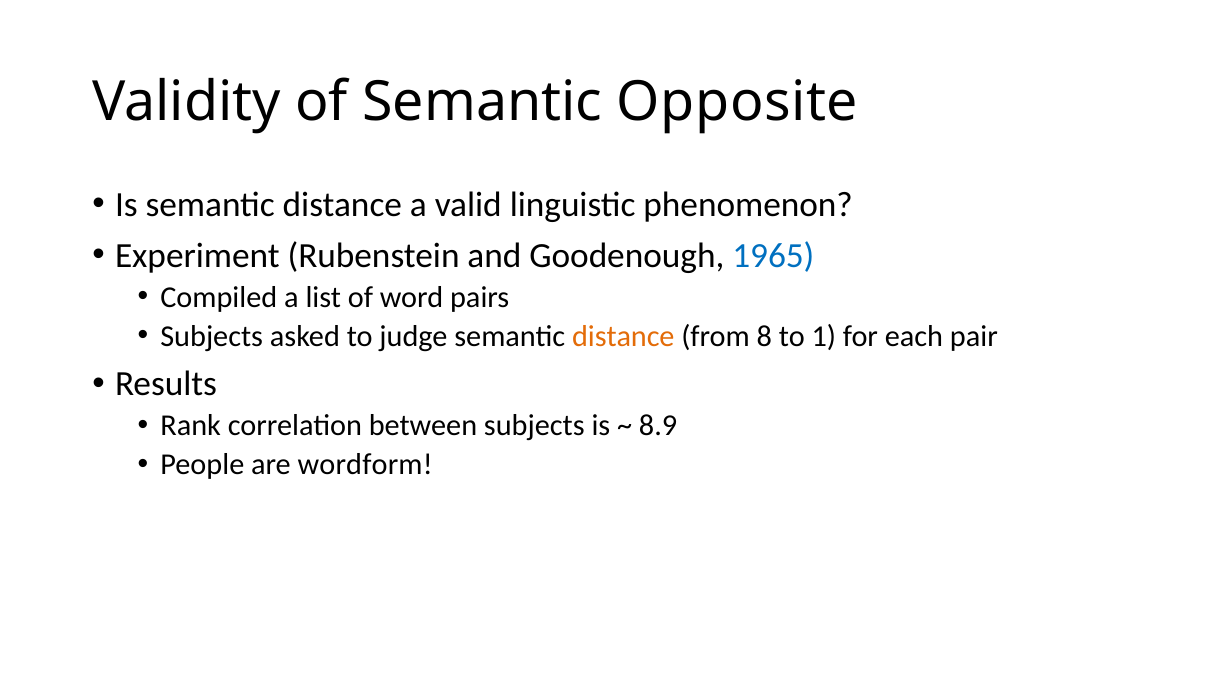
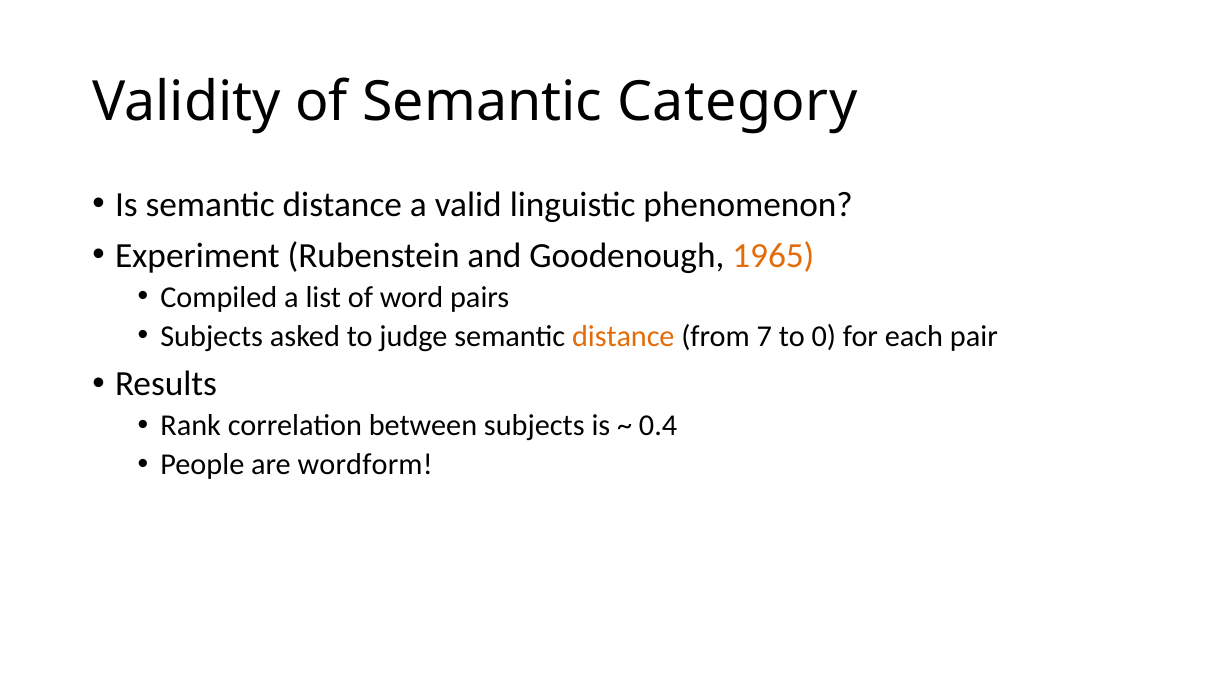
Opposite: Opposite -> Category (737, 102)
1965 colour: blue -> orange (773, 256)
8: 8 -> 7 (764, 336)
1: 1 -> 0 (824, 336)
8.9: 8.9 -> 0.4 (658, 426)
